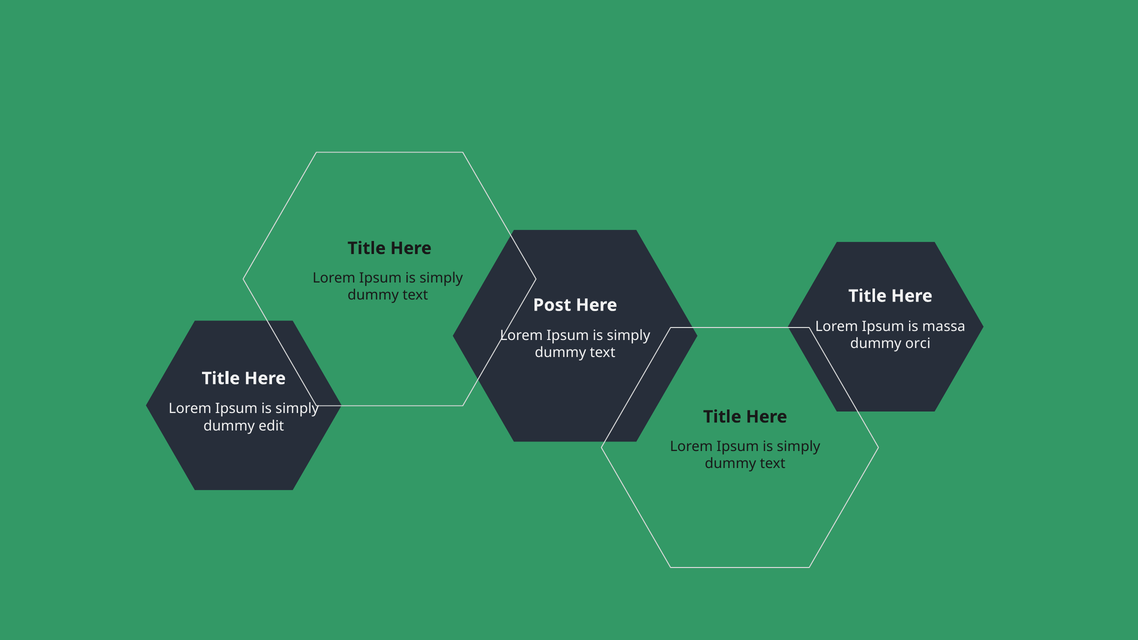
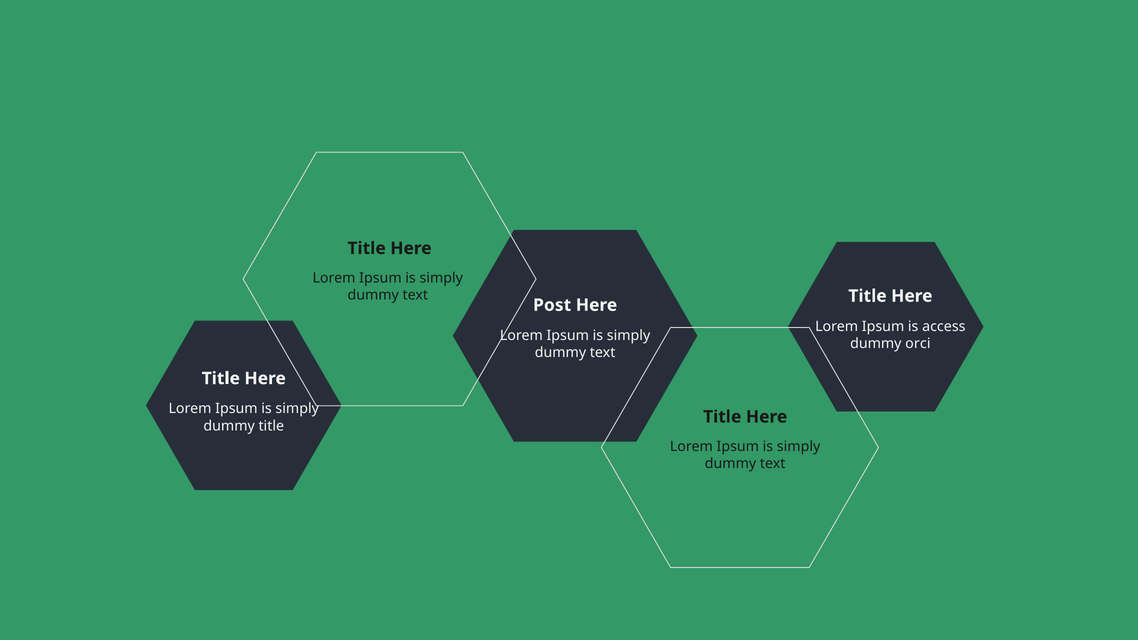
massa: massa -> access (944, 326)
dummy edit: edit -> title (271, 426)
